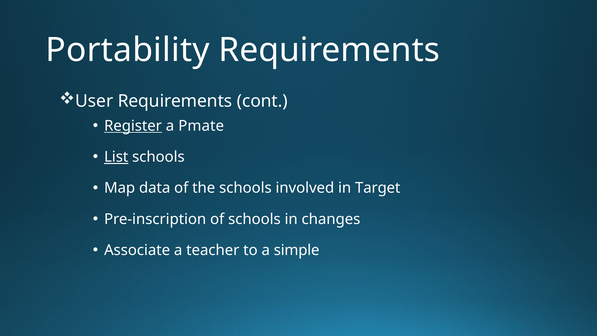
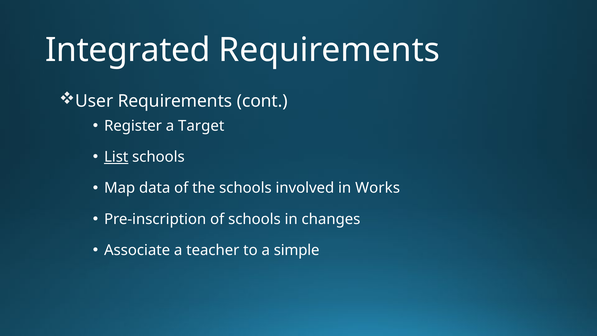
Portability: Portability -> Integrated (128, 50)
Register underline: present -> none (133, 126)
Pmate: Pmate -> Target (201, 126)
Target: Target -> Works (378, 188)
